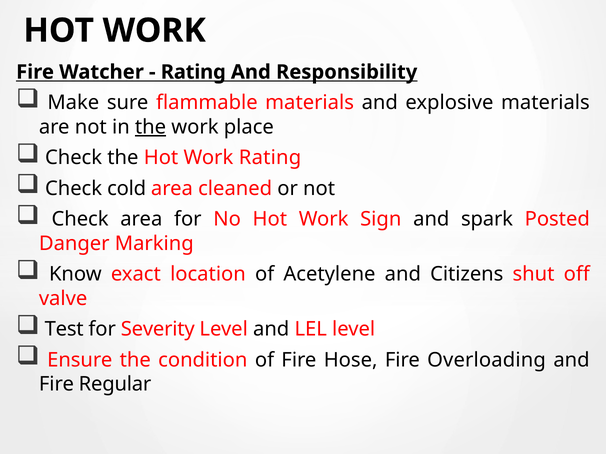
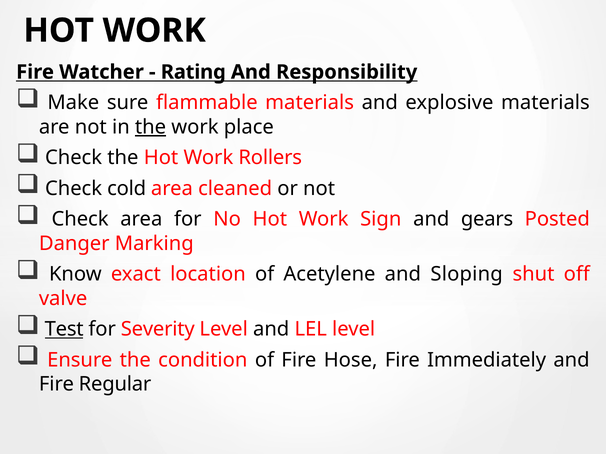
Work Rating: Rating -> Rollers (270, 158)
spark: spark -> gears (487, 220)
Citizens: Citizens -> Sloping (467, 275)
Test underline: none -> present (64, 330)
Overloading: Overloading -> Immediately (487, 360)
